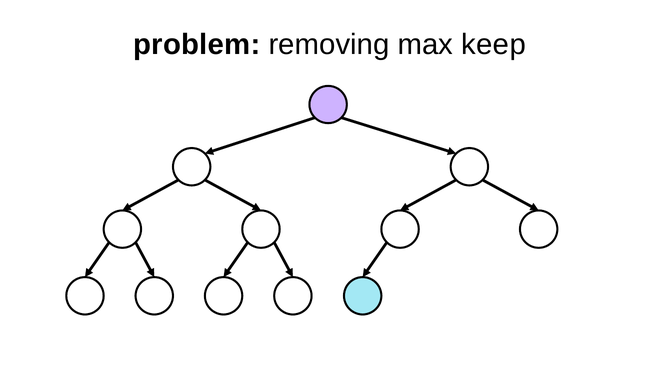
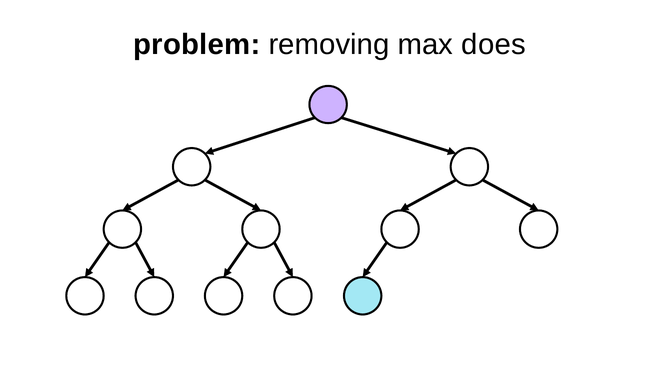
keep: keep -> does (494, 44)
